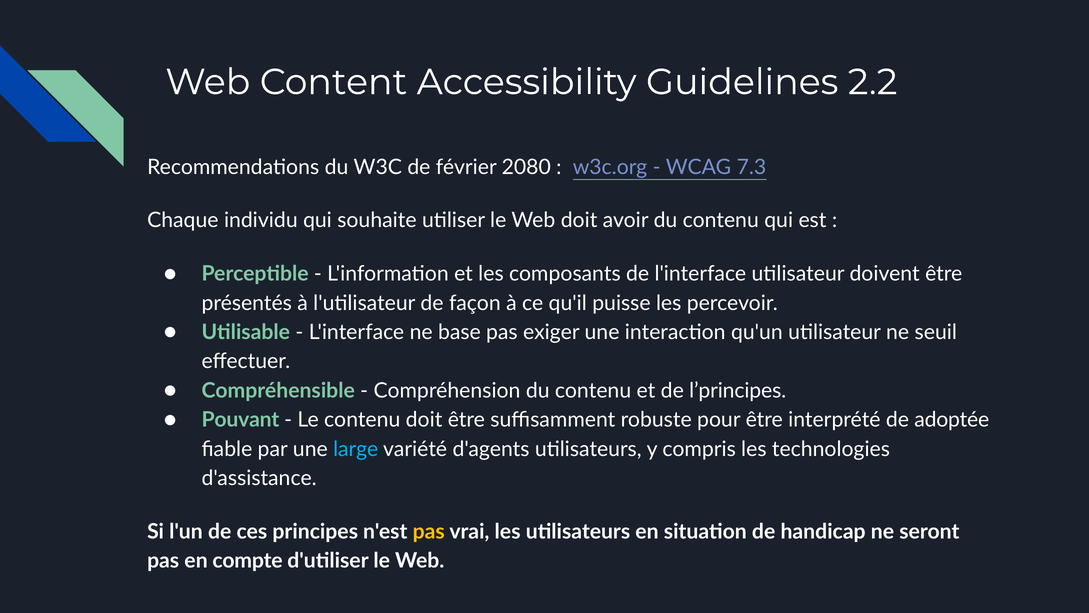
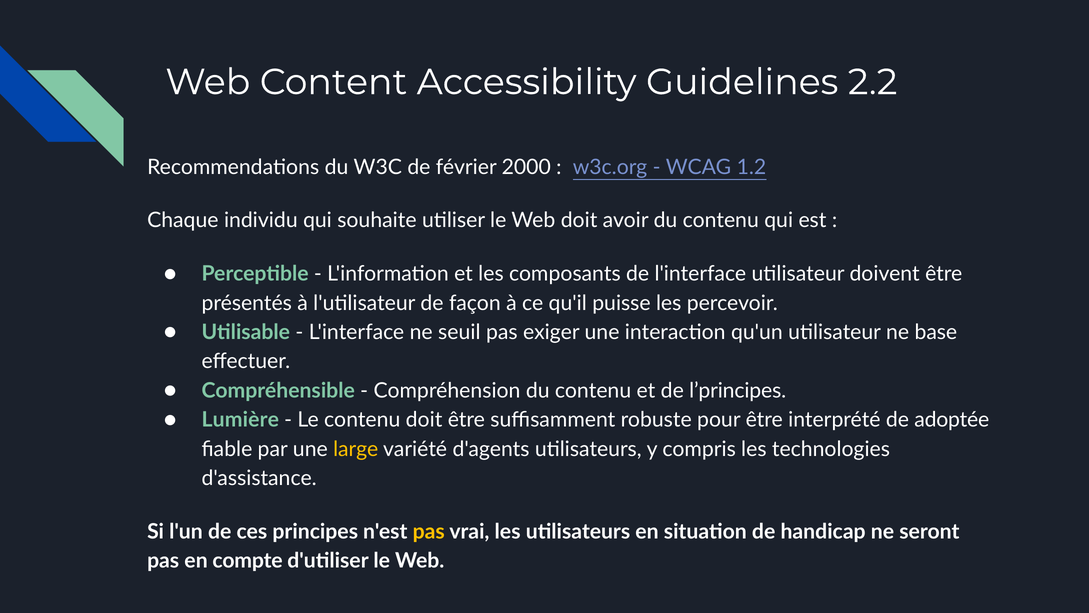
2080: 2080 -> 2000 (526, 167)
7.3: 7.3 -> 1.2 (751, 167)
base: base -> seuil (459, 332)
seuil: seuil -> base (936, 332)
Pouvant: Pouvant -> Lumière (240, 420)
large colour: light blue -> yellow (356, 449)
